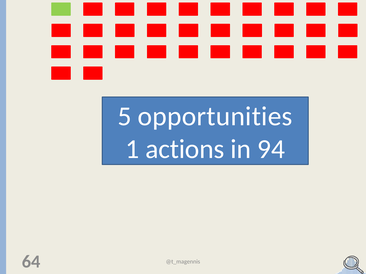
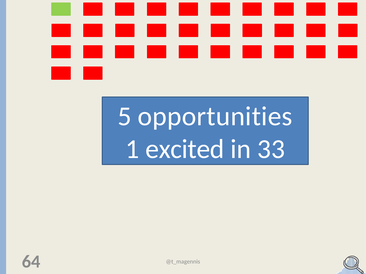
actions: actions -> excited (185, 149)
94: 94 -> 33 (271, 149)
